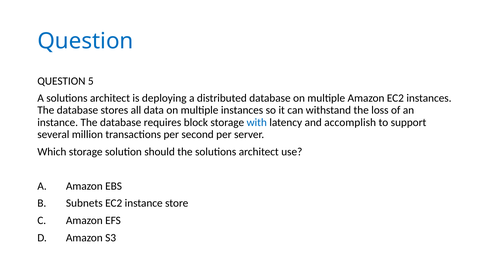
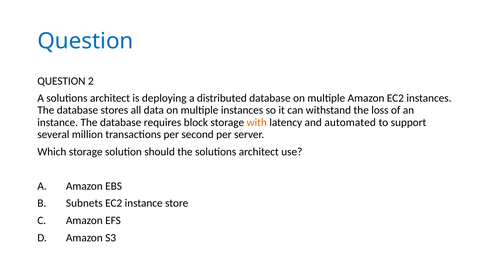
5: 5 -> 2 (91, 81)
with colour: blue -> orange (257, 123)
accomplish: accomplish -> automated (350, 123)
